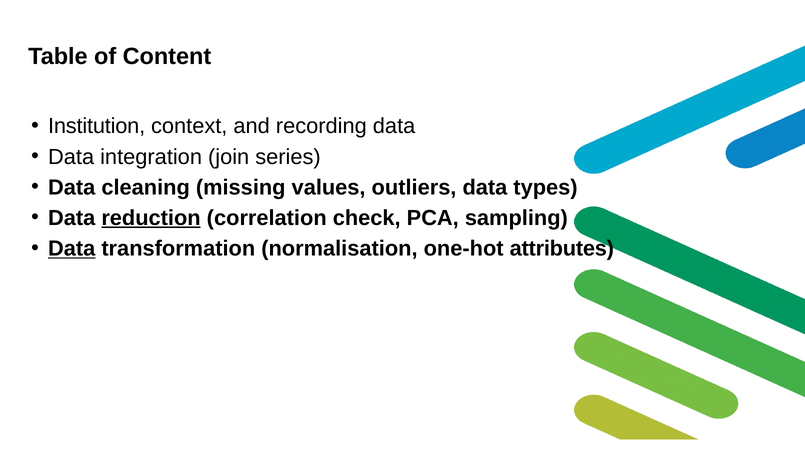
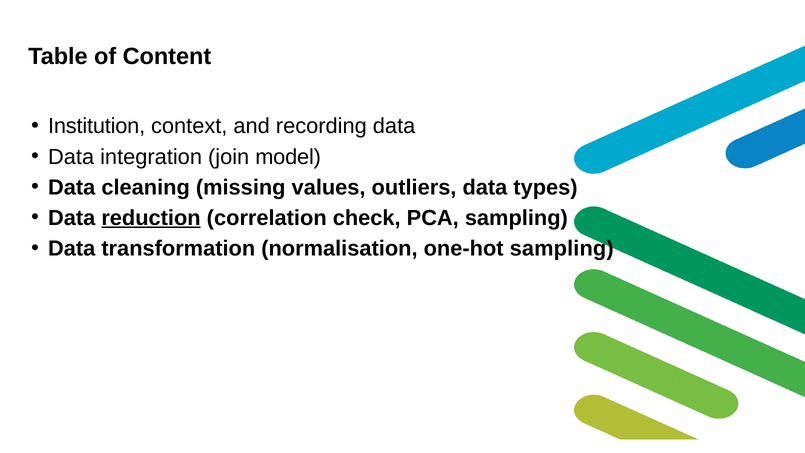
series: series -> model (288, 157)
Data underline: present -> none (72, 248)
one-hot attributes: attributes -> sampling (562, 248)
